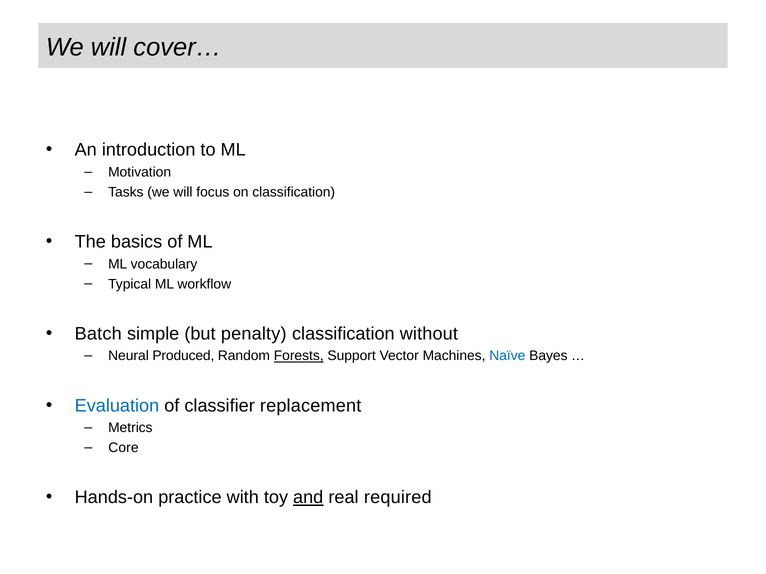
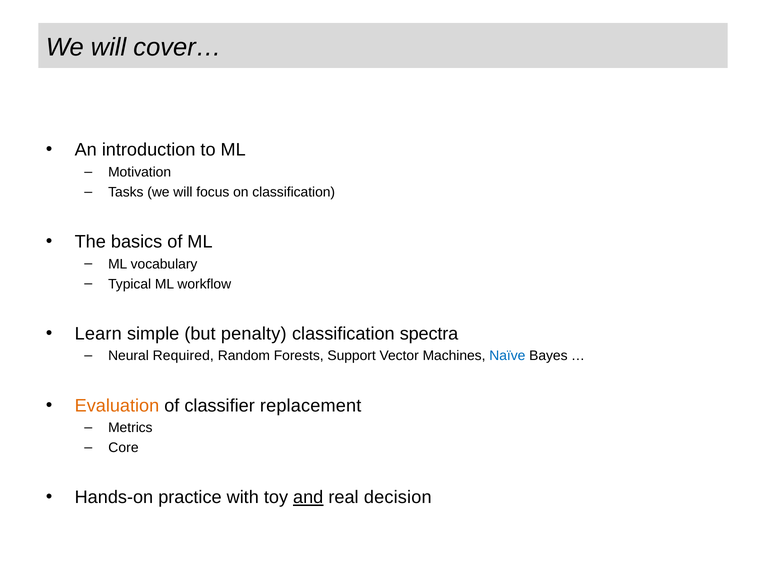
Batch: Batch -> Learn (98, 334)
without: without -> spectra (429, 334)
Produced: Produced -> Required (183, 356)
Forests underline: present -> none (299, 356)
Evaluation colour: blue -> orange (117, 406)
required: required -> decision (398, 498)
